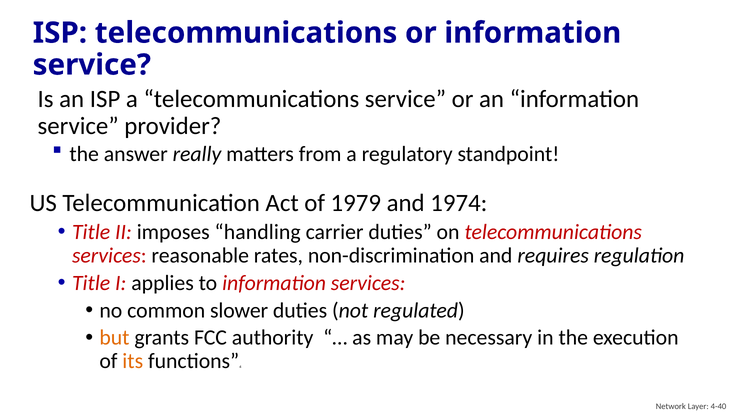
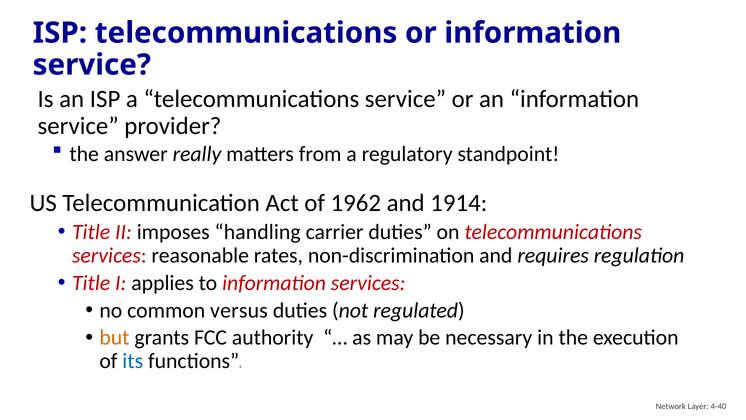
1979: 1979 -> 1962 (356, 203)
1974: 1974 -> 1914 (459, 203)
slower: slower -> versus (239, 310)
its colour: orange -> blue (133, 361)
